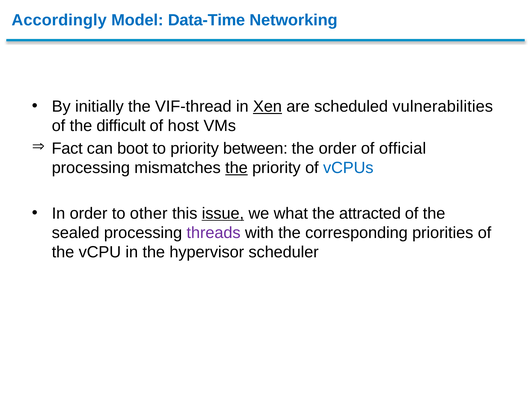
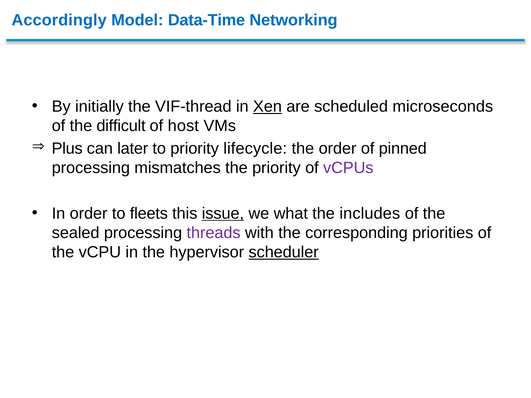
vulnerabilities: vulnerabilities -> microseconds (443, 106)
Fact: Fact -> Plus (67, 149)
boot: boot -> later (133, 149)
between: between -> lifecycle (255, 149)
official: official -> pinned (403, 149)
the underline: present -> none (236, 168)
vCPUs colour: blue -> purple (348, 168)
other: other -> fleets (149, 213)
attracted: attracted -> includes (370, 213)
scheduler underline: none -> present (284, 252)
